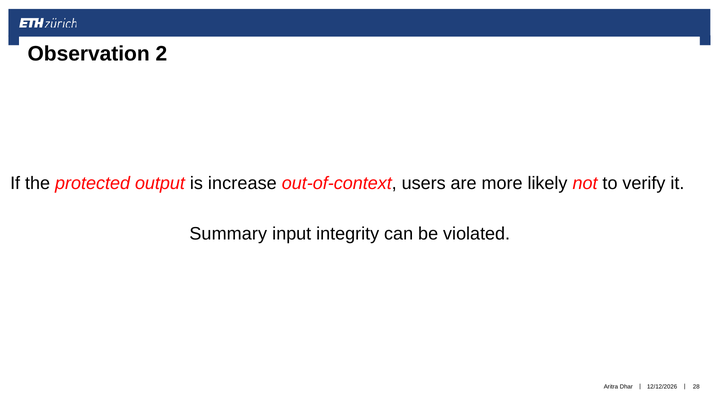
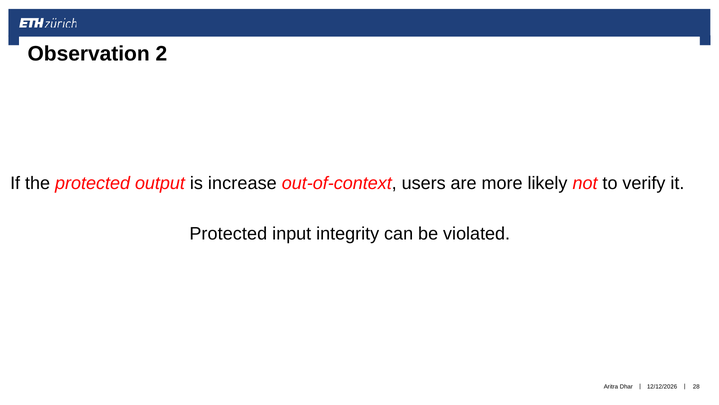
Summary: Summary -> Protected (228, 234)
